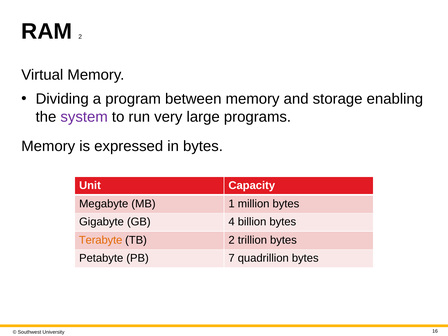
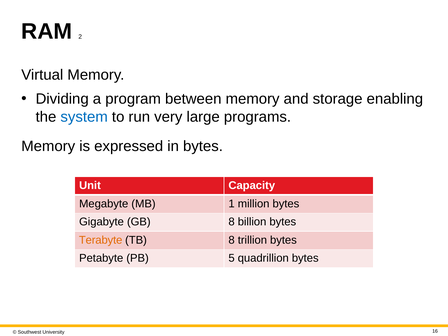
system colour: purple -> blue (84, 117)
GB 4: 4 -> 8 (232, 222)
TB 2: 2 -> 8 (232, 240)
7: 7 -> 5 (232, 258)
